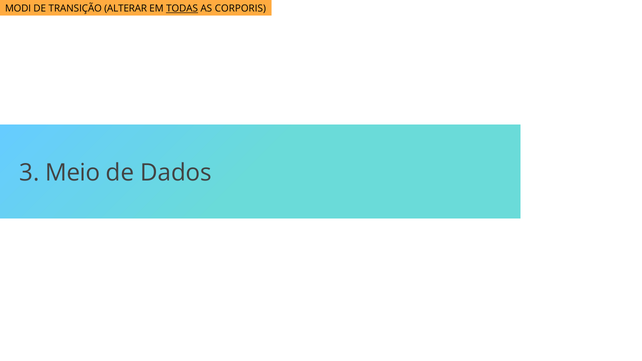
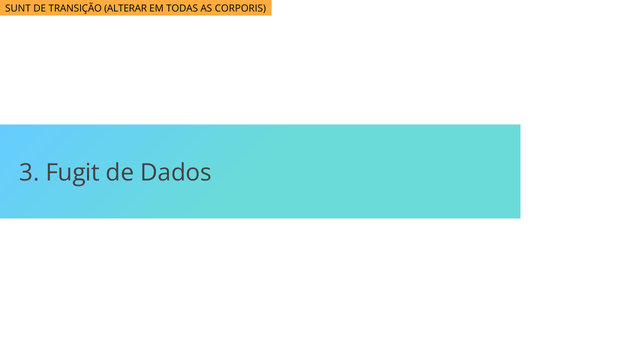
MODI: MODI -> SUNT (18, 8)
TODAS underline: present -> none (182, 8)
Meio: Meio -> Fugit (73, 173)
